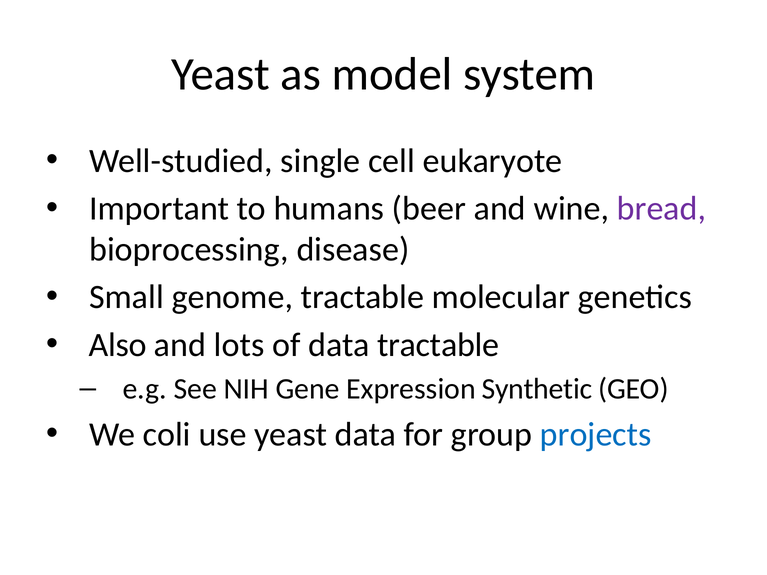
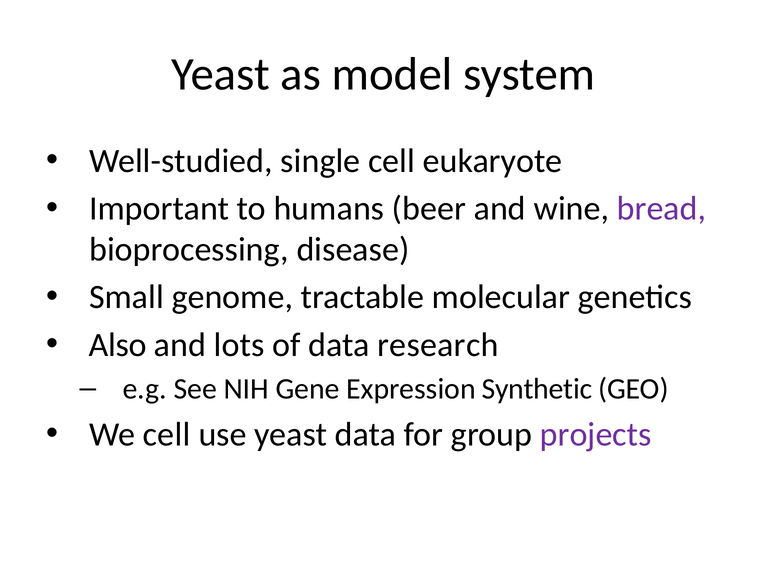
data tractable: tractable -> research (438, 345)
We coli: coli -> cell (167, 435)
projects colour: blue -> purple (596, 435)
